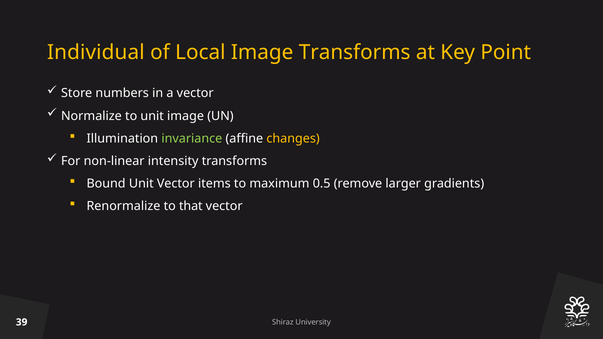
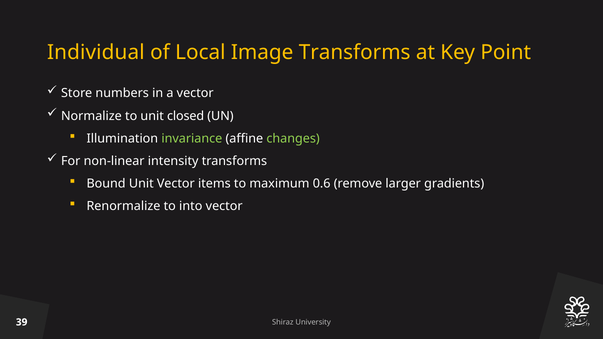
unit image: image -> closed (186, 116)
changes colour: yellow -> light green (293, 139)
0.5: 0.5 -> 0.6 (322, 184)
that: that -> into (191, 206)
